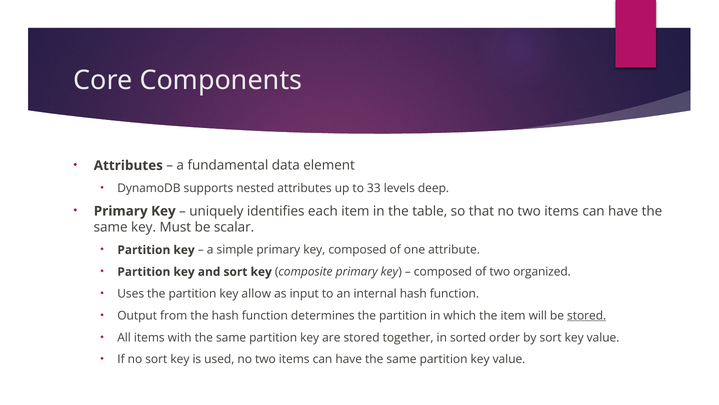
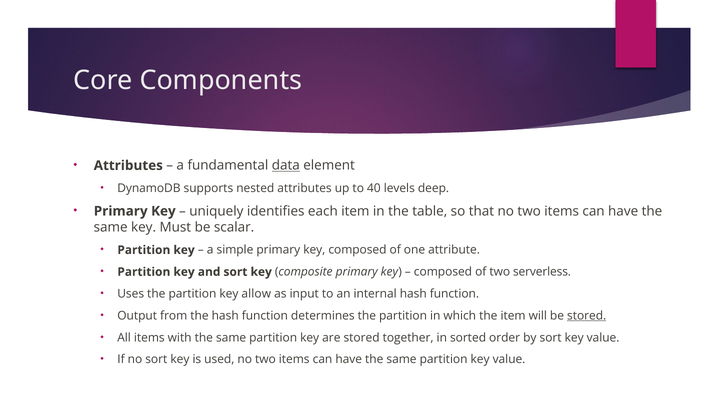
data underline: none -> present (286, 165)
33: 33 -> 40 (374, 188)
organized: organized -> serverless (542, 272)
